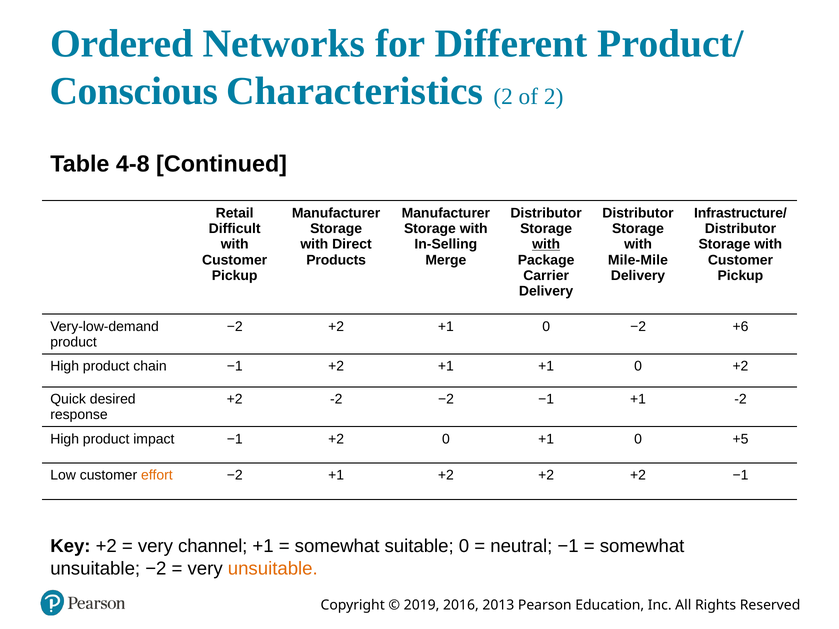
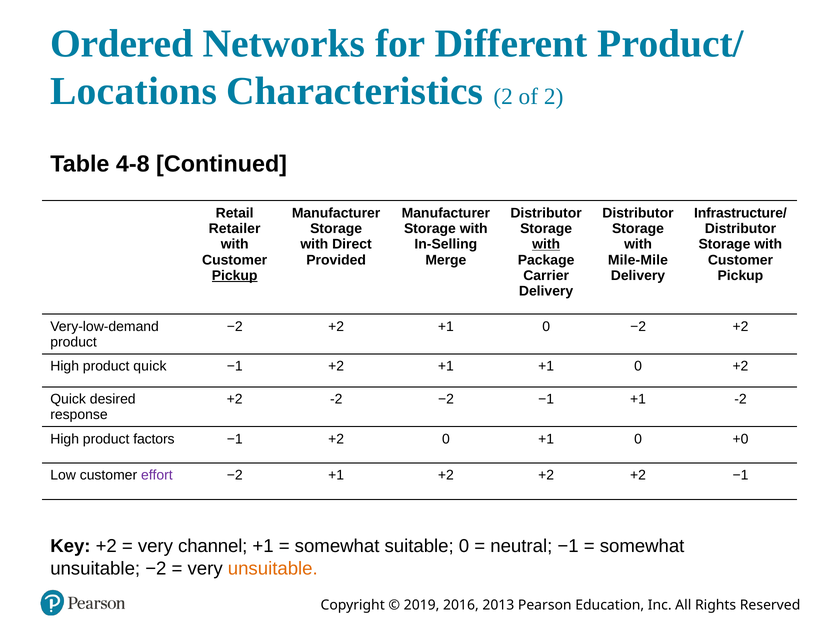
Conscious: Conscious -> Locations (134, 91)
Difficult: Difficult -> Retailer (235, 229)
Products: Products -> Provided (336, 260)
Pickup underline: none -> present (235, 276)
0 −2 +6: +6 -> +2 (740, 327)
product chain: chain -> quick (150, 366)
impact: impact -> factors (154, 439)
+5: +5 -> +0 (740, 439)
effort colour: orange -> purple (157, 475)
